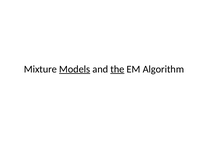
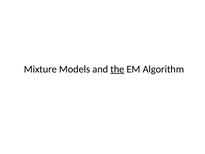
Models underline: present -> none (75, 69)
